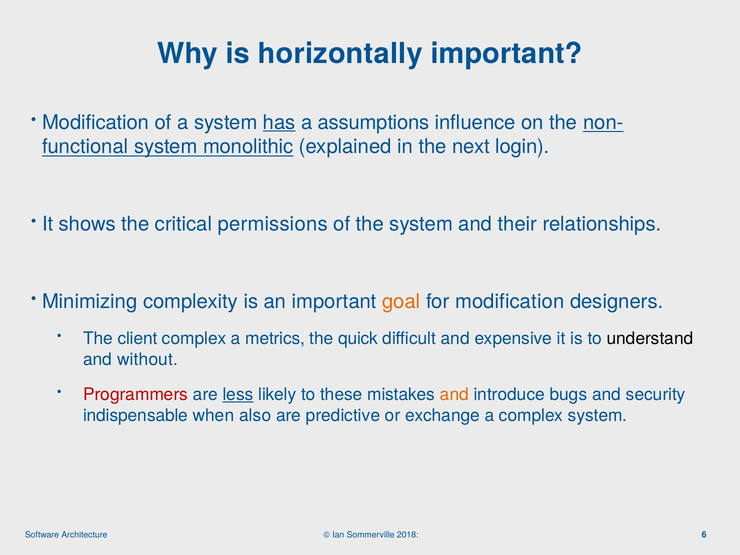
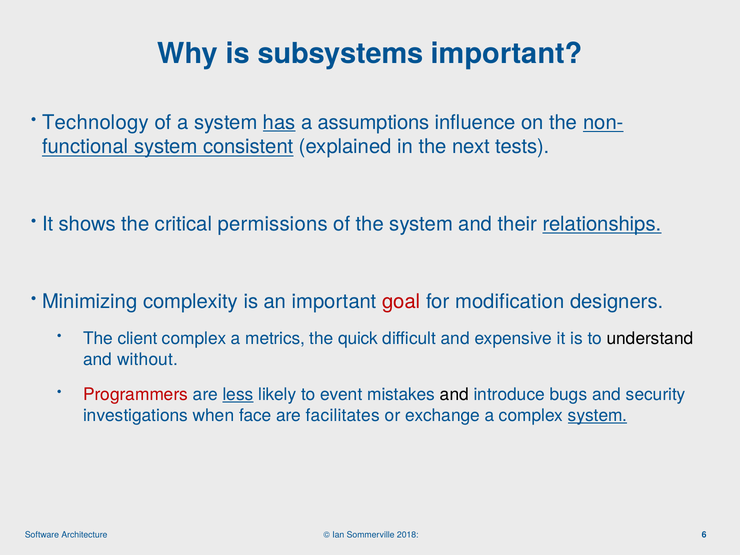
horizontally: horizontally -> subsystems (340, 54)
Modification: Modification -> Technology (96, 122)
monolithic: monolithic -> consistent (248, 147)
login: login -> tests (522, 147)
relationships underline: none -> present (602, 224)
goal colour: orange -> red (401, 302)
these: these -> event (341, 395)
and colour: orange -> black (454, 395)
indispensable: indispensable -> investigations (136, 415)
also: also -> face (255, 415)
predictive: predictive -> facilitates (343, 415)
system underline: none -> present (598, 415)
